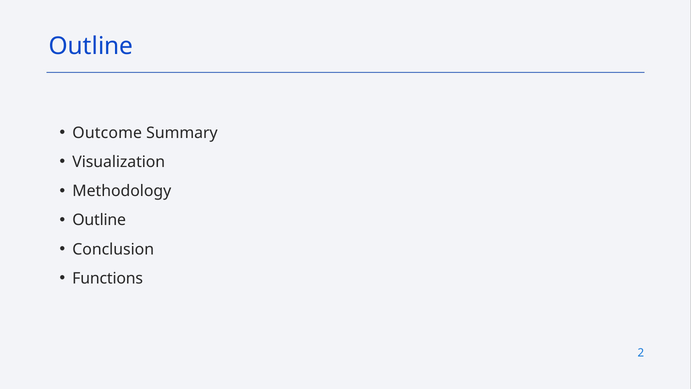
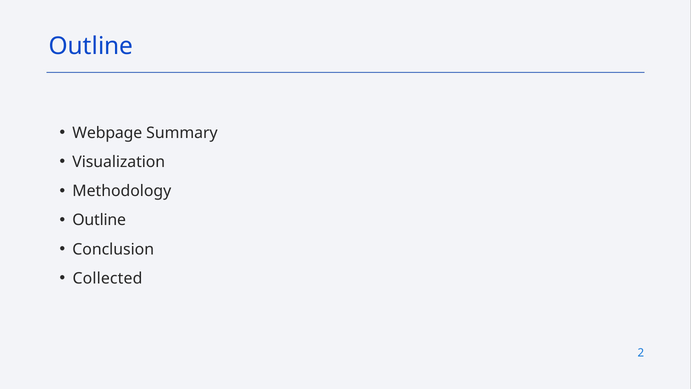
Outcome: Outcome -> Webpage (107, 133)
Functions: Functions -> Collected (107, 278)
